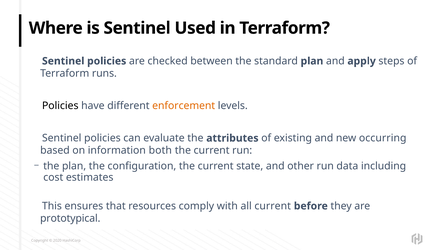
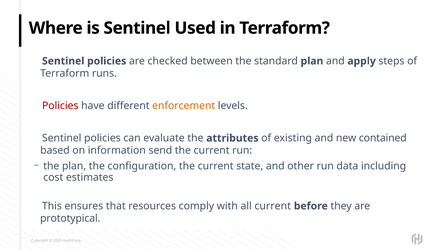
Policies colour: black -> red (60, 106)
occurring: occurring -> contained (383, 138)
both: both -> send (160, 150)
